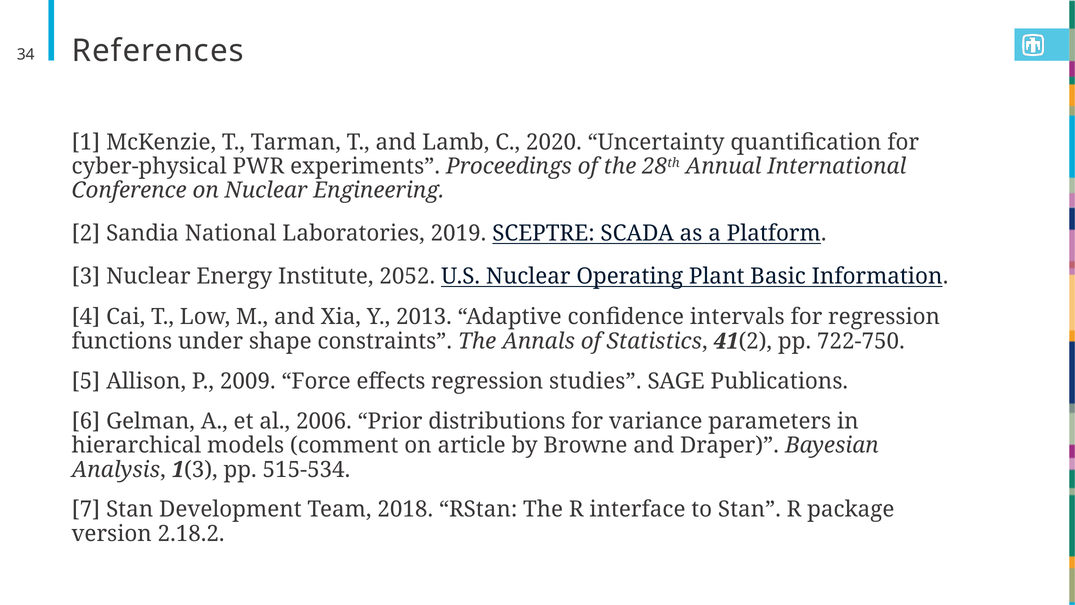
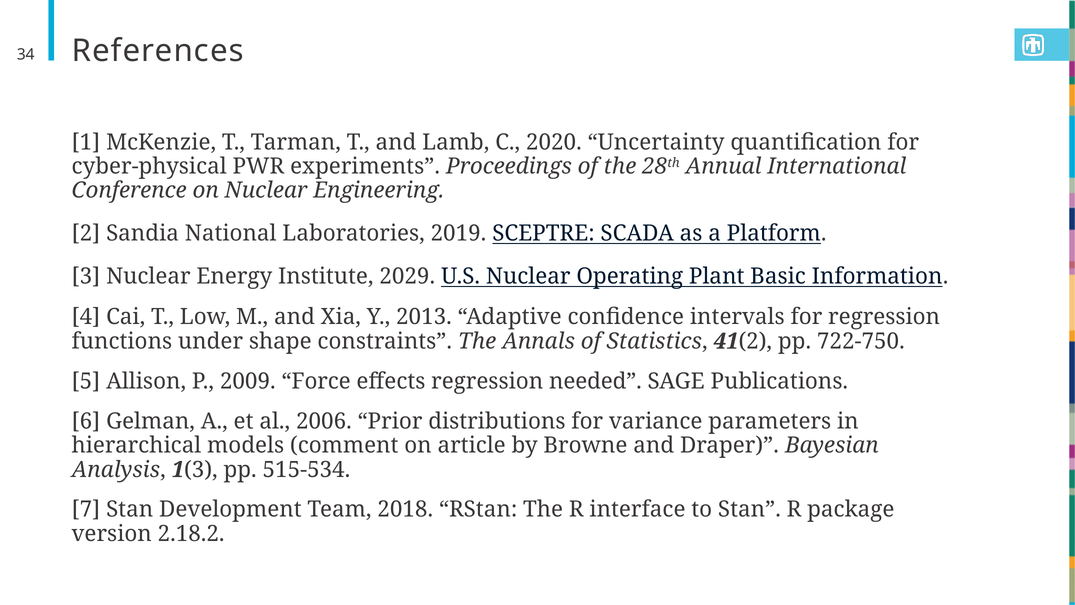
2052: 2052 -> 2029 (407, 276)
studies: studies -> needed (595, 381)
